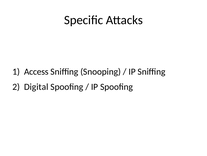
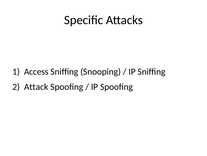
Digital: Digital -> Attack (36, 86)
